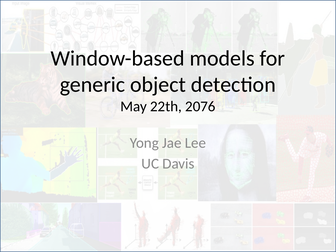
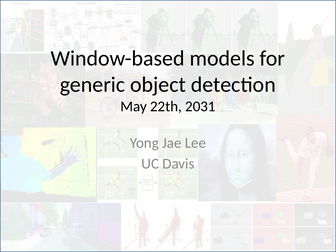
2076: 2076 -> 2031 (200, 106)
